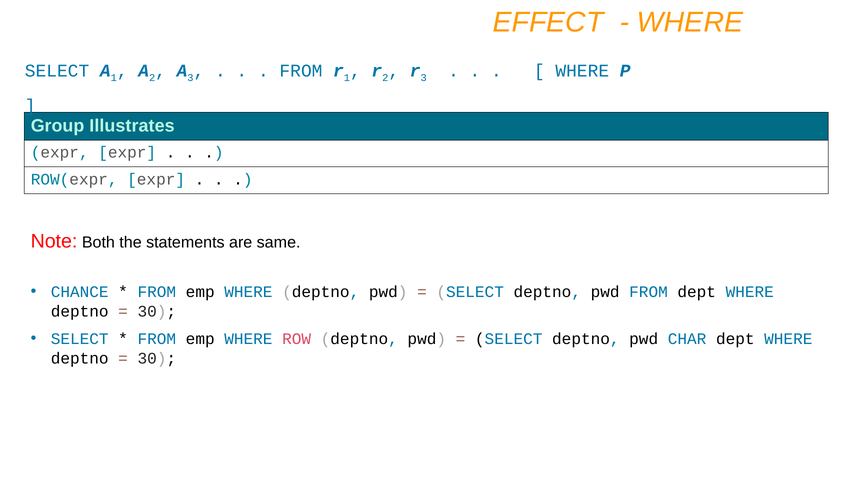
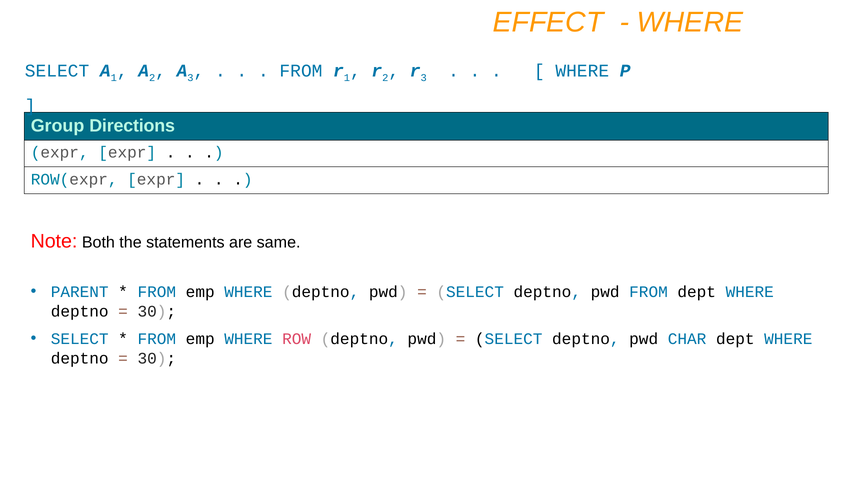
Illustrates: Illustrates -> Directions (132, 126)
CHANCE: CHANCE -> PARENT (80, 292)
